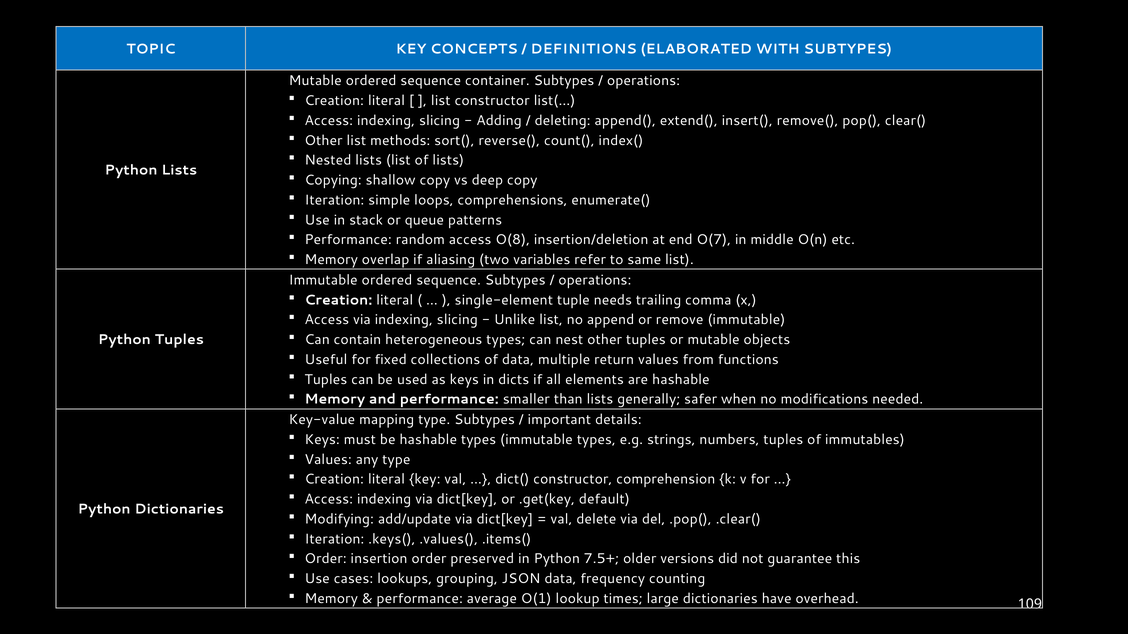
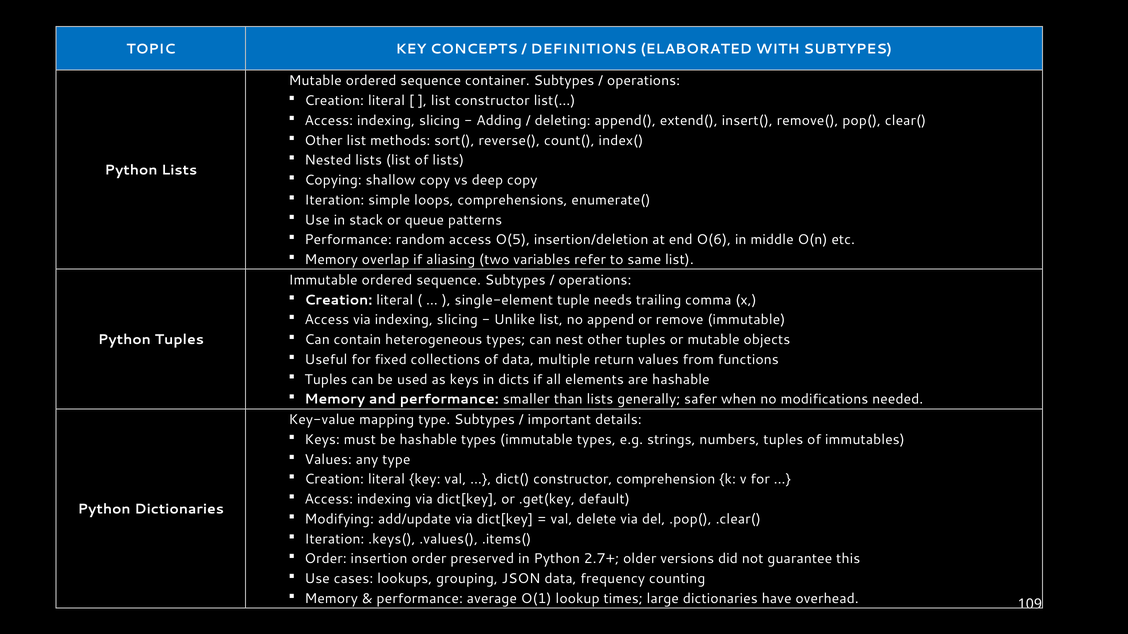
O(8: O(8 -> O(5 (513, 240)
O(7: O(7 -> O(6 (714, 240)
7.5+: 7.5+ -> 2.7+ (601, 559)
